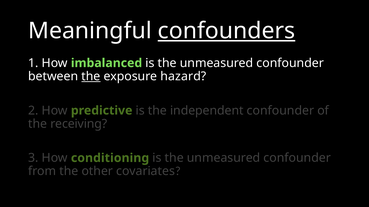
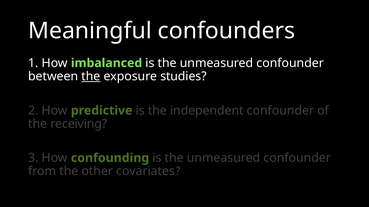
confounders underline: present -> none (226, 31)
hazard: hazard -> studies (183, 77)
conditioning: conditioning -> confounding (110, 158)
